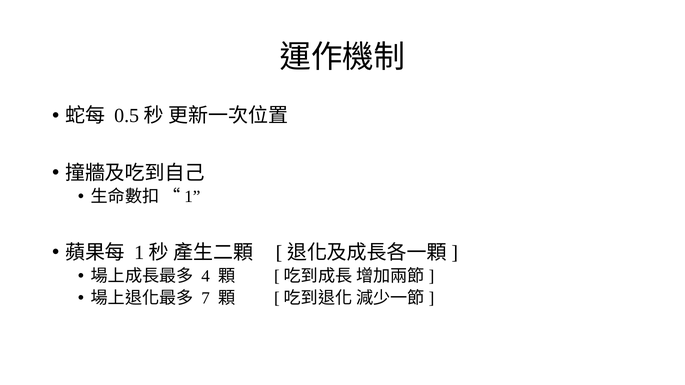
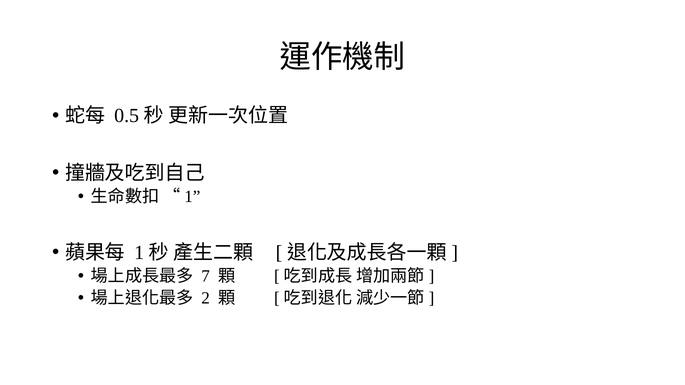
4: 4 -> 7 (206, 276)
7: 7 -> 2 (206, 298)
